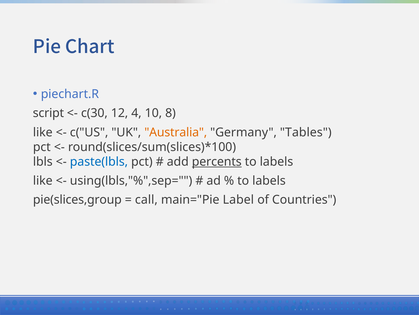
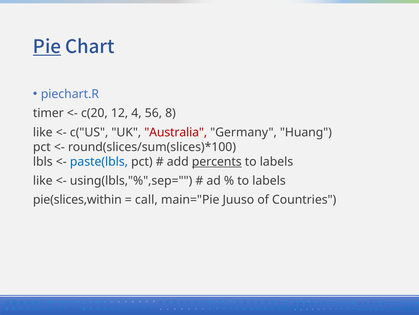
Pie underline: none -> present (47, 47)
script: script -> timer (48, 113)
c(30: c(30 -> c(20 (94, 113)
10: 10 -> 56 (153, 113)
Australia colour: orange -> red (176, 132)
Tables: Tables -> Huang (306, 132)
pie(slices,group: pie(slices,group -> pie(slices,within (77, 199)
Label: Label -> Juuso (238, 199)
